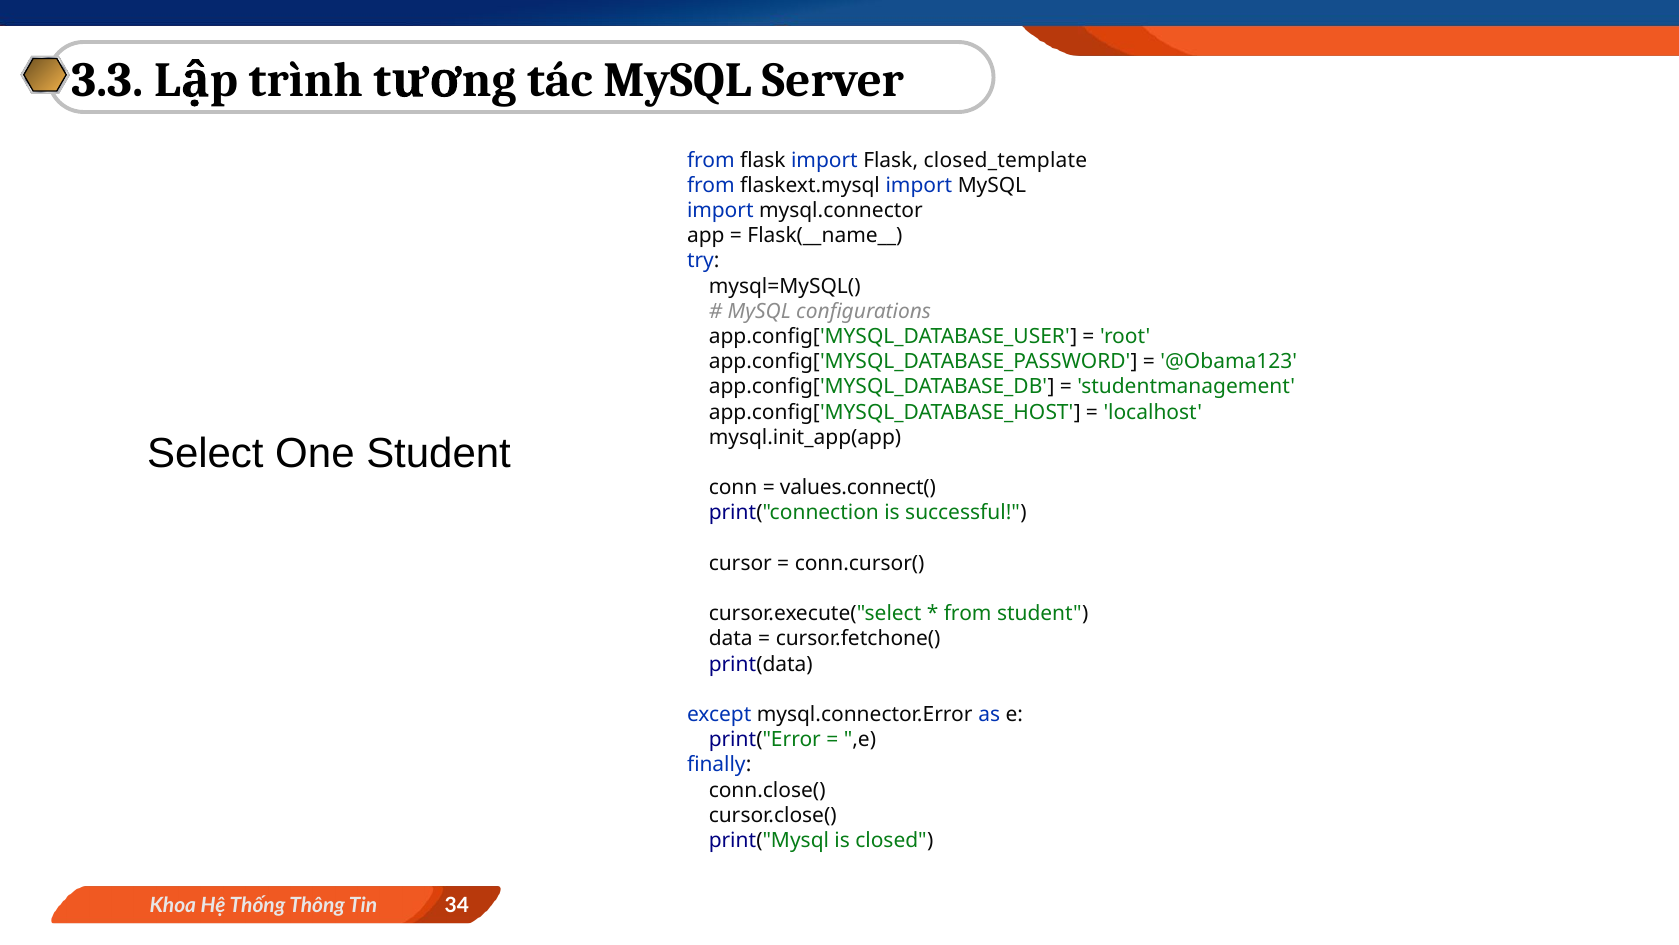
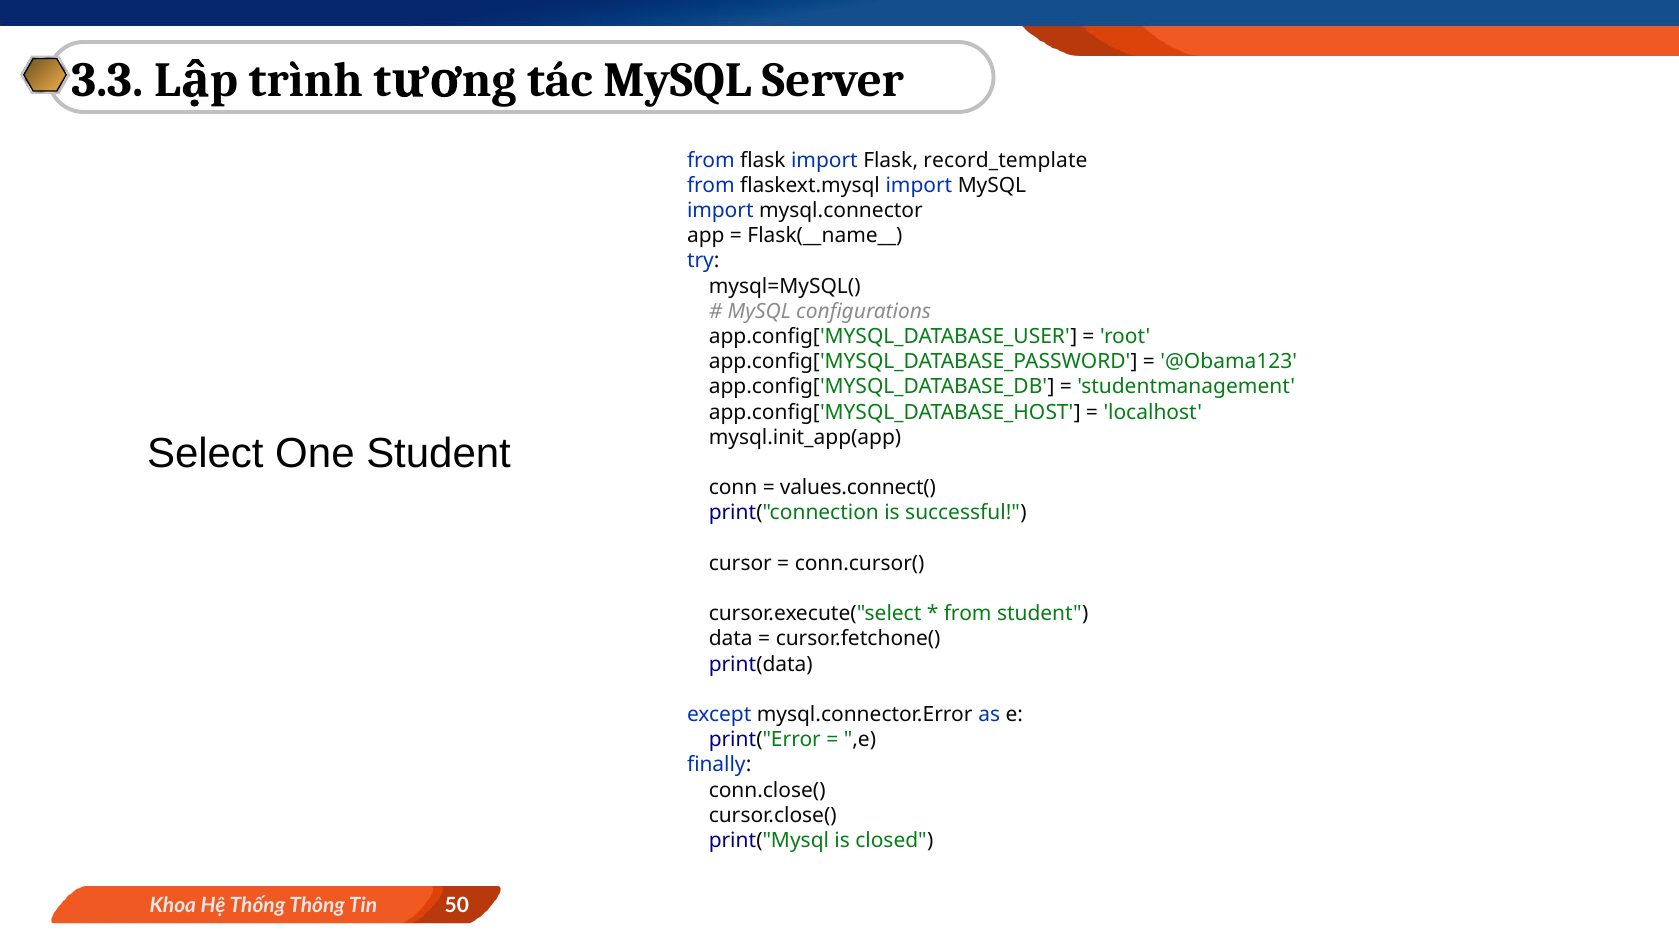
closed_template: closed_template -> record_template (1005, 160)
34: 34 -> 50 (457, 905)
